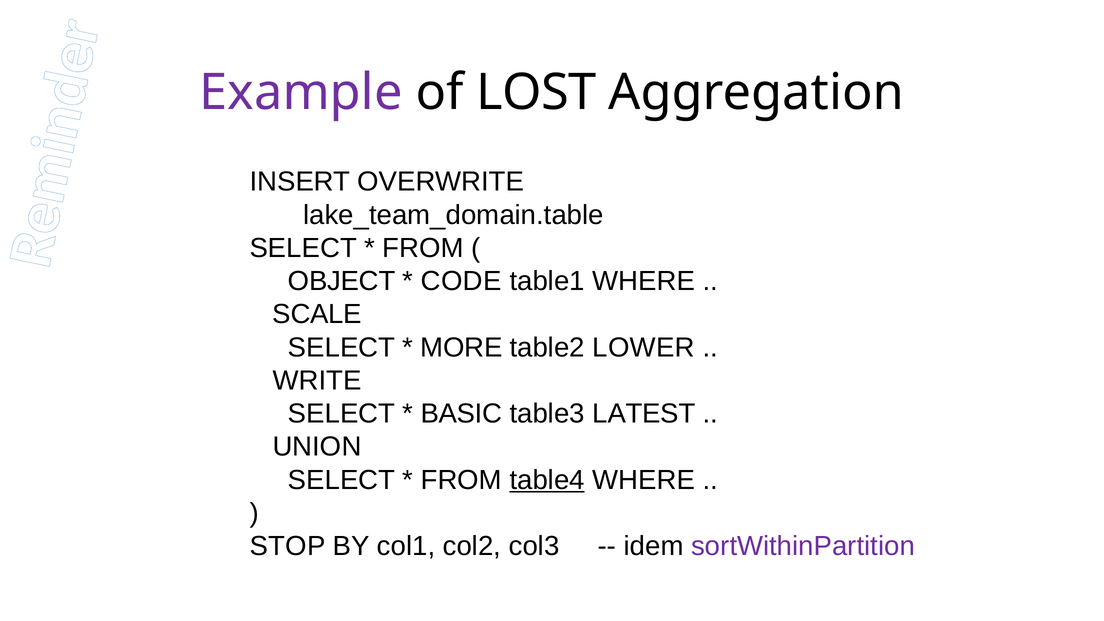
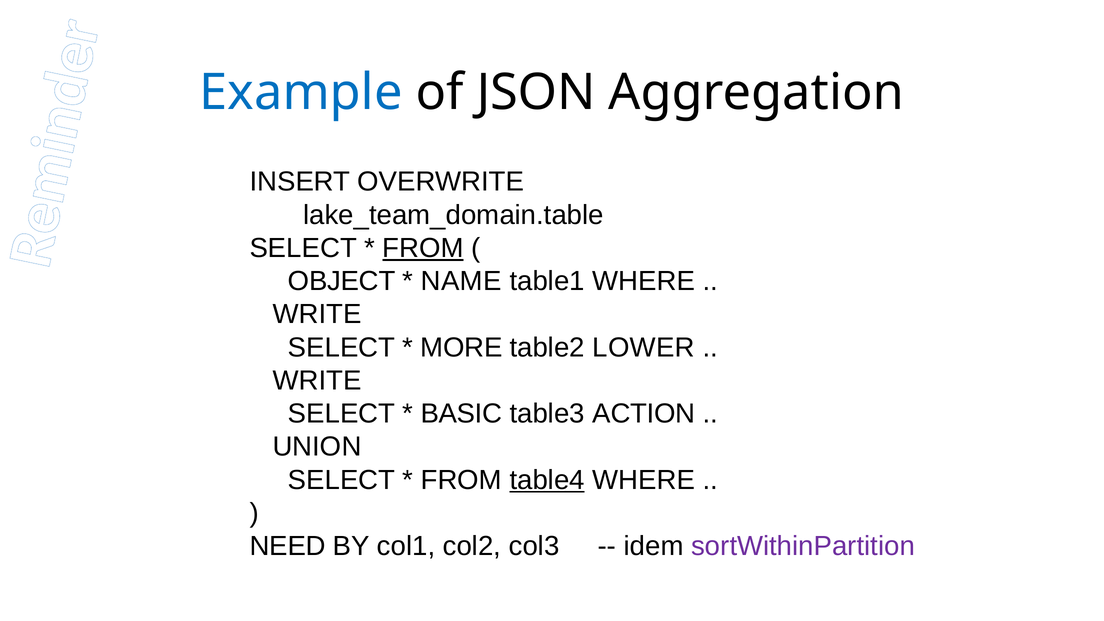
Example colour: purple -> blue (301, 93)
LOST: LOST -> JSON (536, 93)
FROM underline: none -> present (423, 248)
CODE: CODE -> NAME (461, 281)
SCALE: SCALE -> WRITE (317, 314)
LATEST: LATEST -> ACTION (644, 414)
STOP: STOP -> NEED (288, 546)
